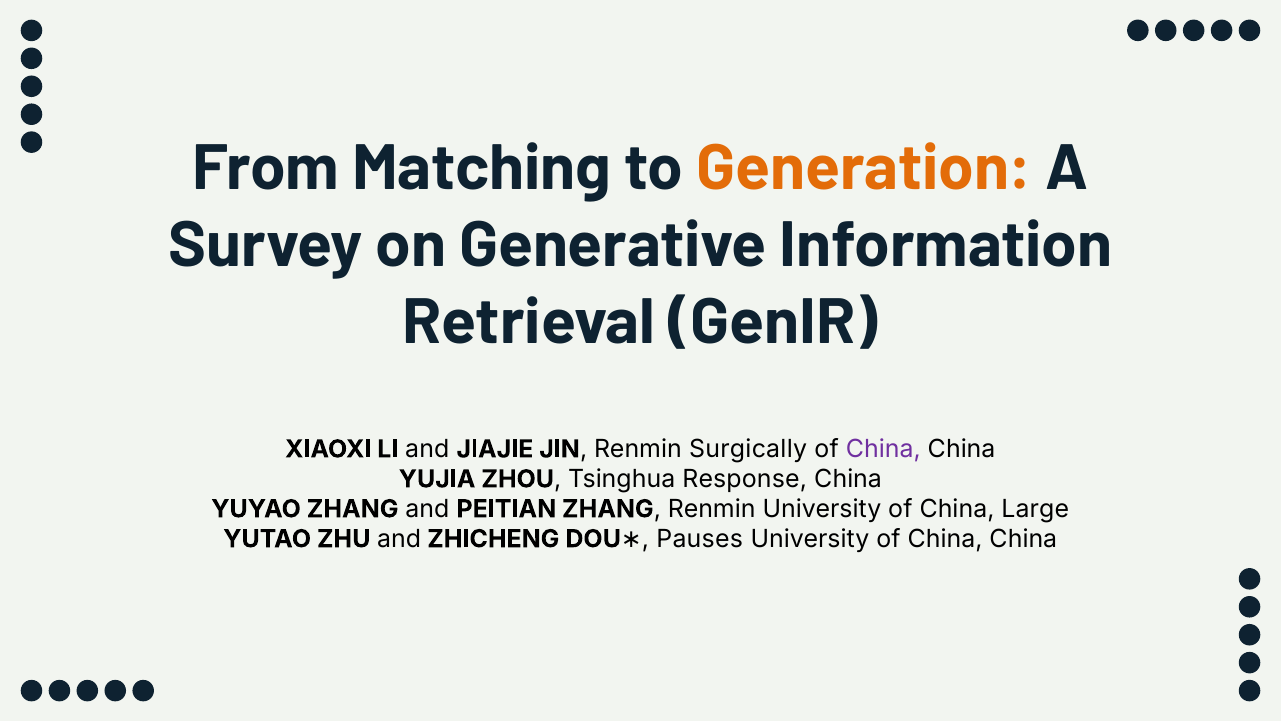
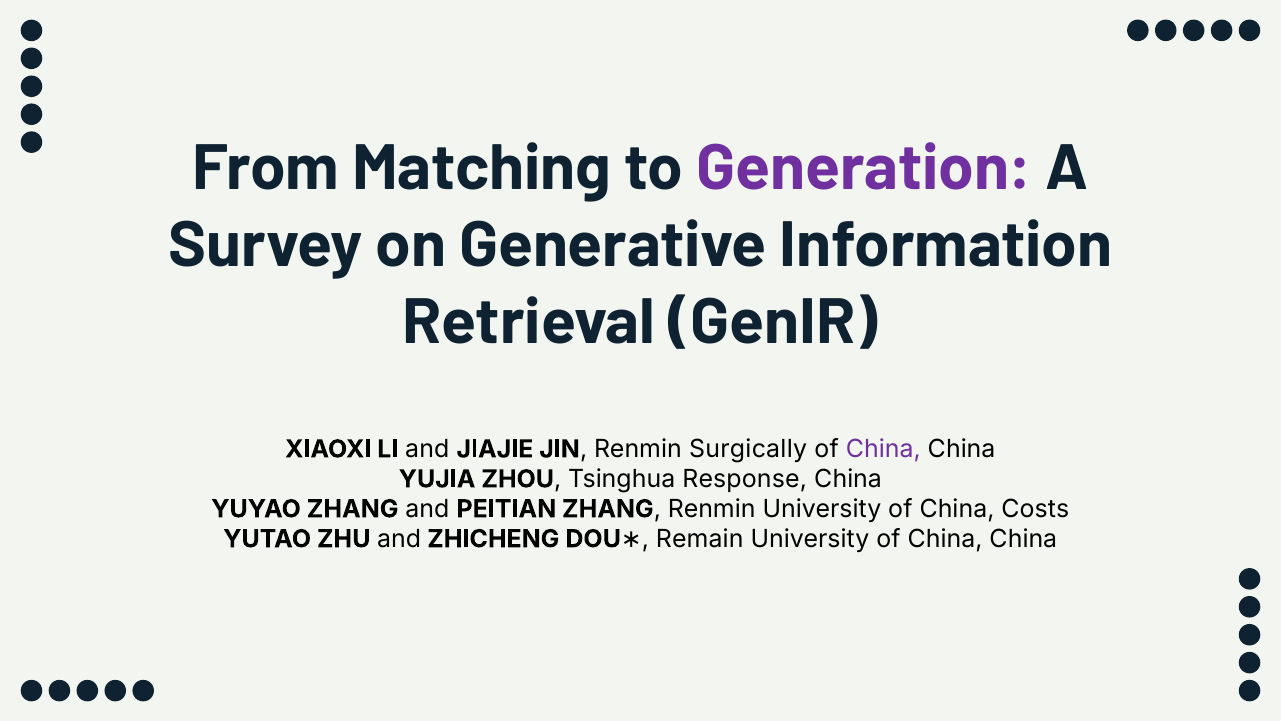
Generation colour: orange -> purple (864, 169)
Large: Large -> Costs (1035, 509)
Pauses: Pauses -> Remain (700, 539)
